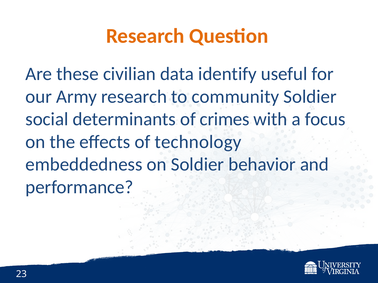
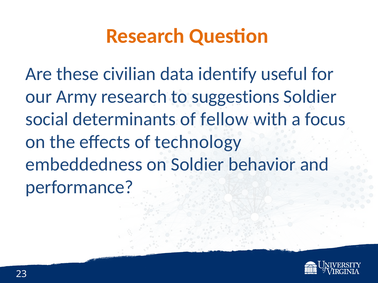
community: community -> suggestions (236, 97)
crimes: crimes -> fellow (224, 119)
